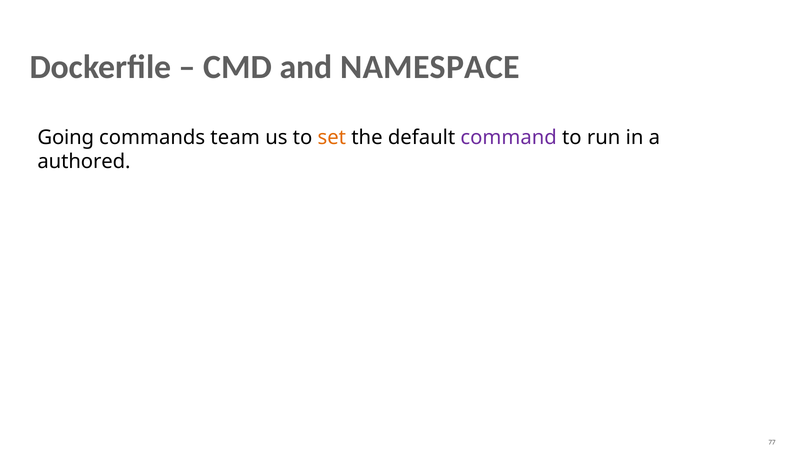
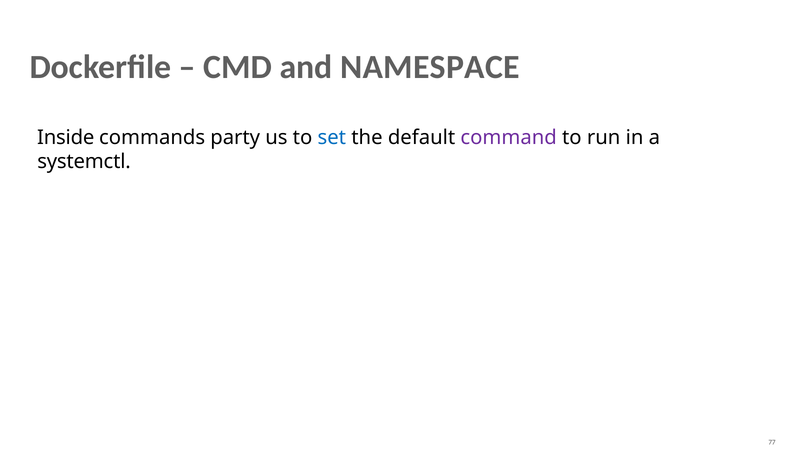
Going: Going -> Inside (66, 138)
team: team -> party (235, 138)
set colour: orange -> blue (332, 138)
authored: authored -> systemctl (84, 162)
